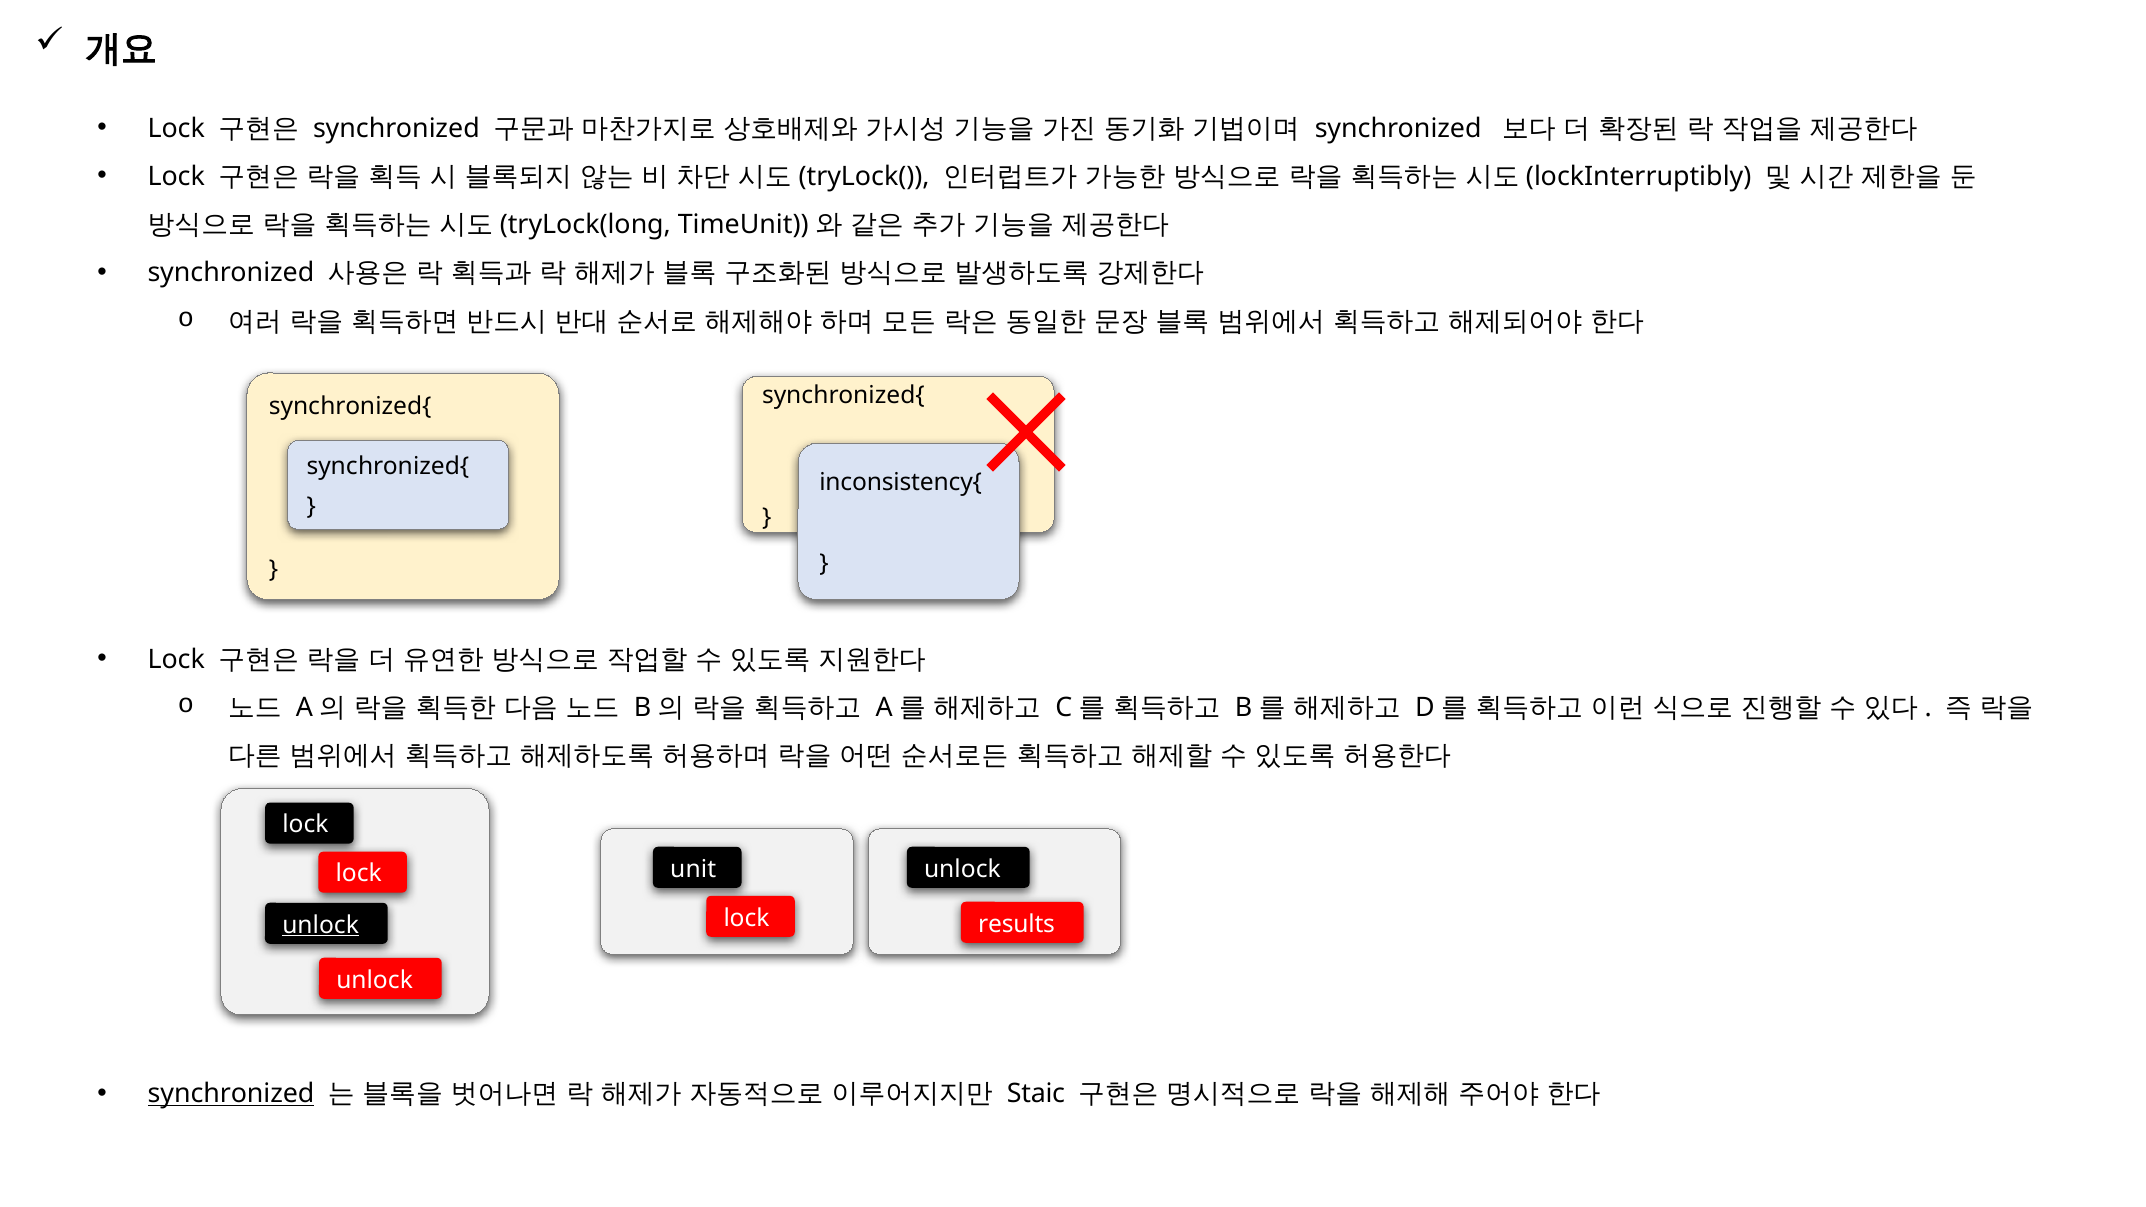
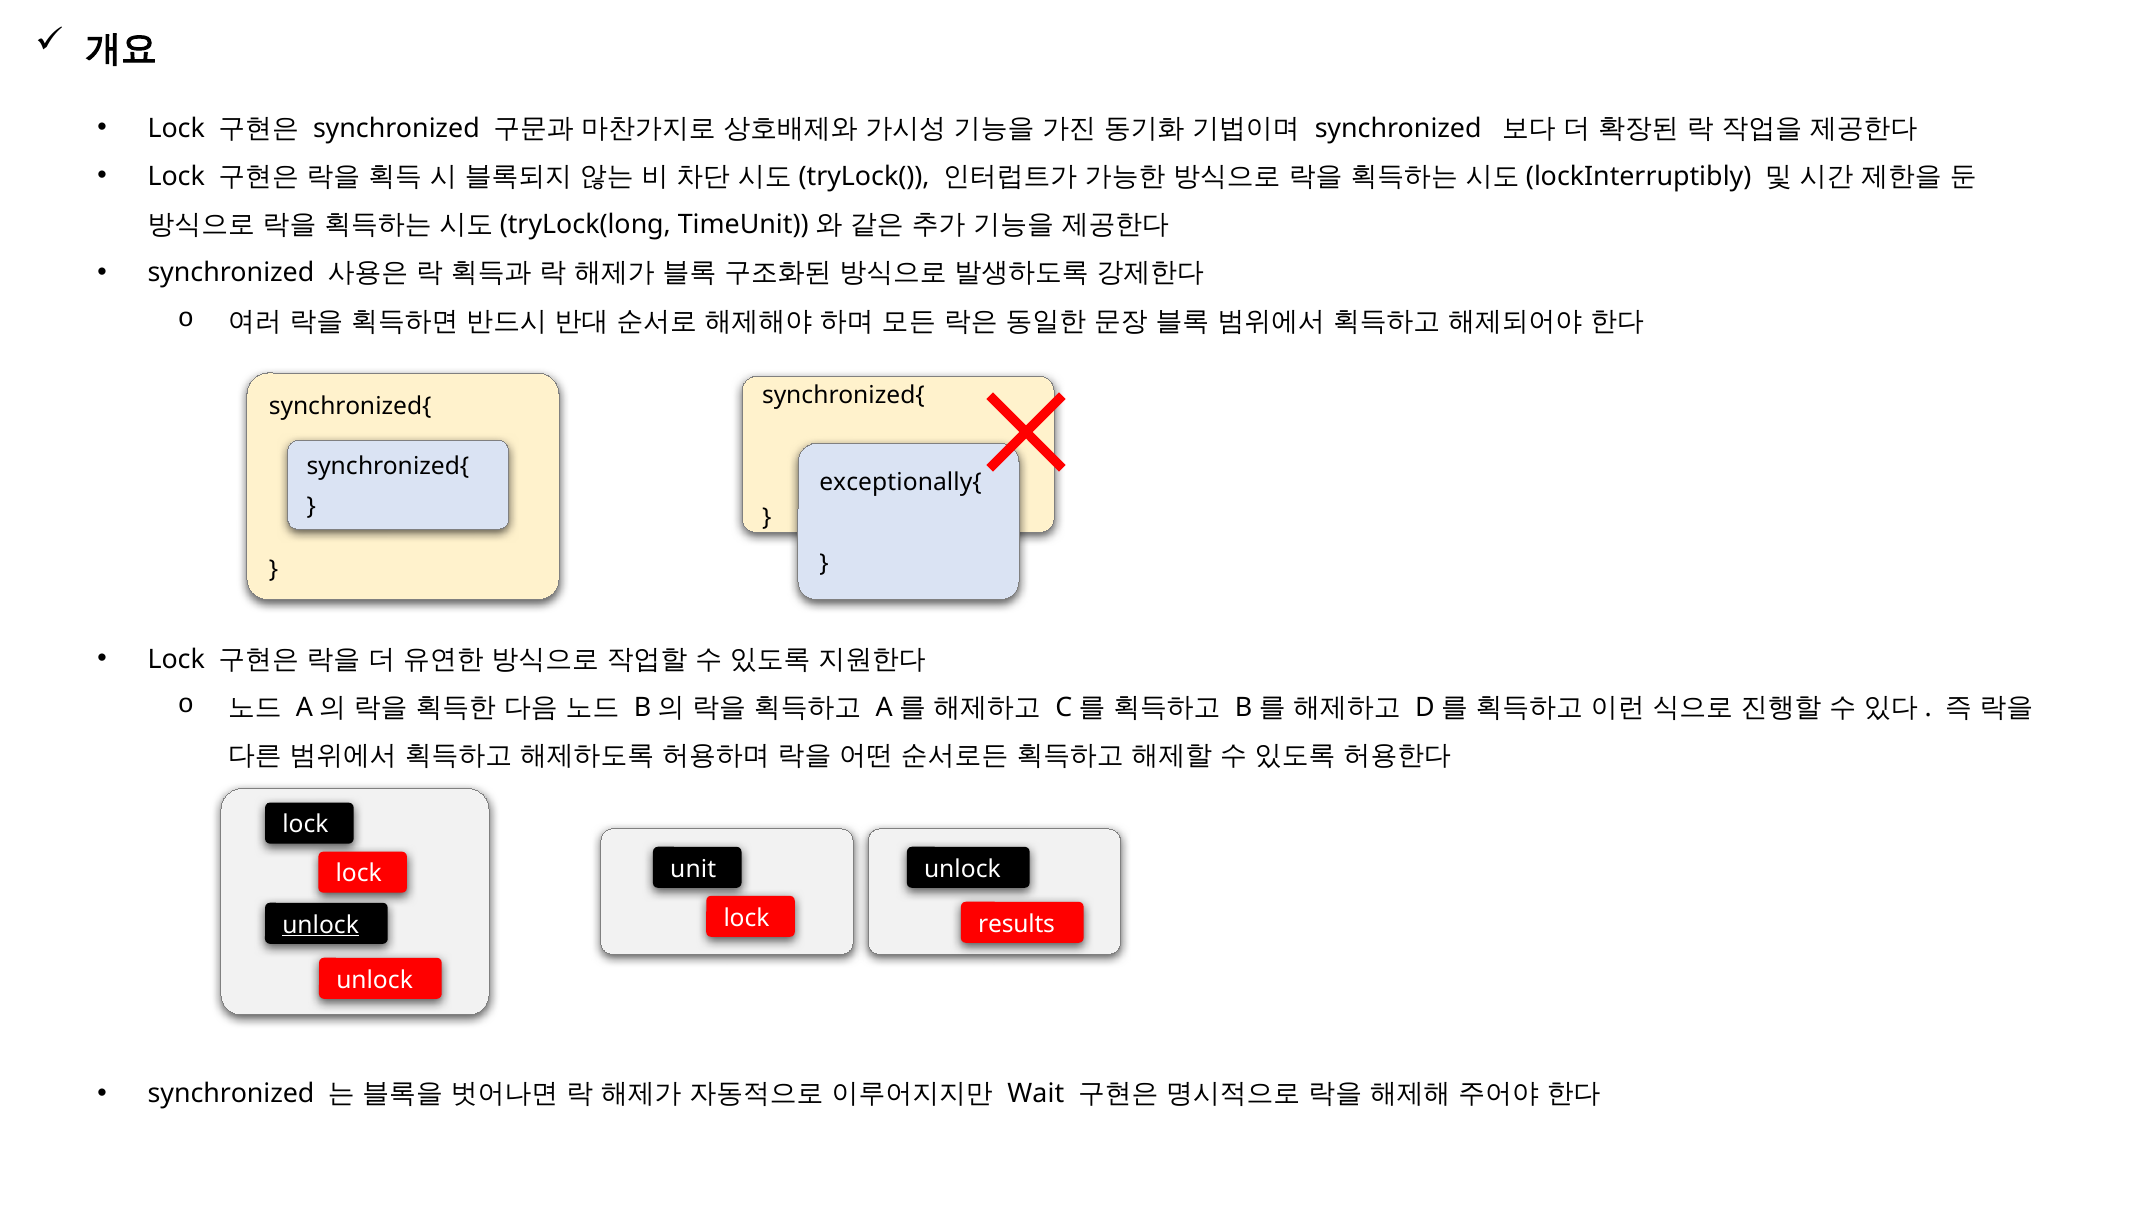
inconsistency{: inconsistency{ -> exceptionally{ (901, 483)
synchronized underline: present -> none (231, 1094)
Staic: Staic -> Wait (1036, 1094)
